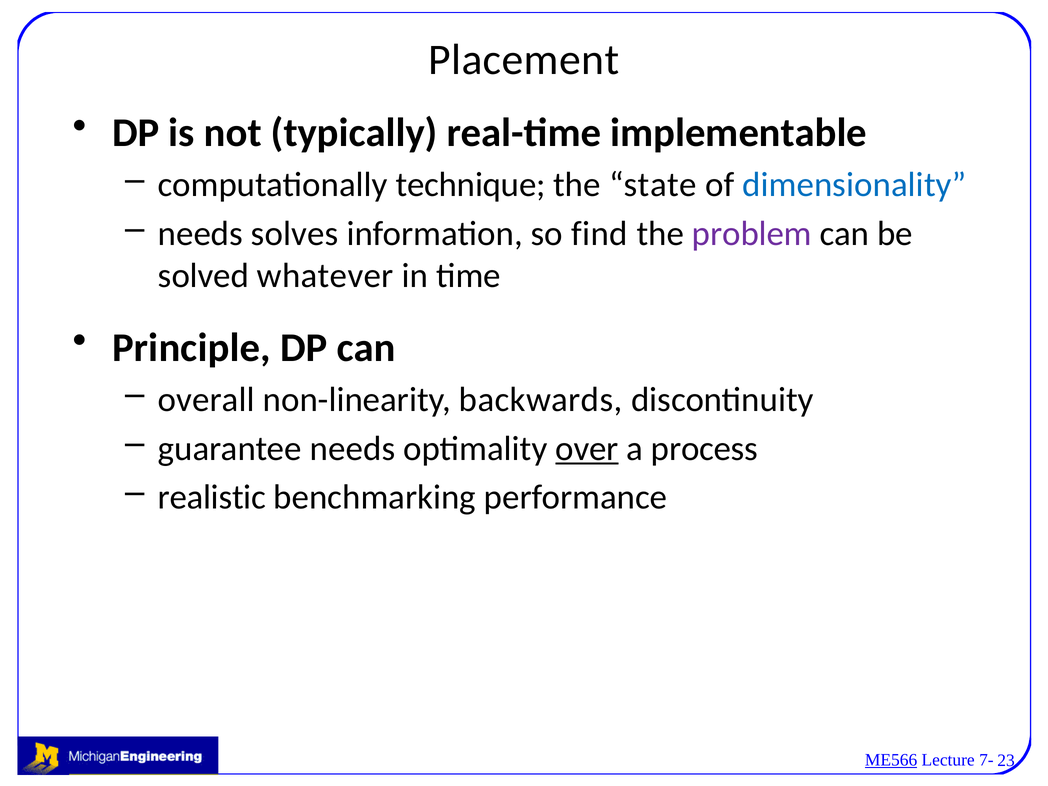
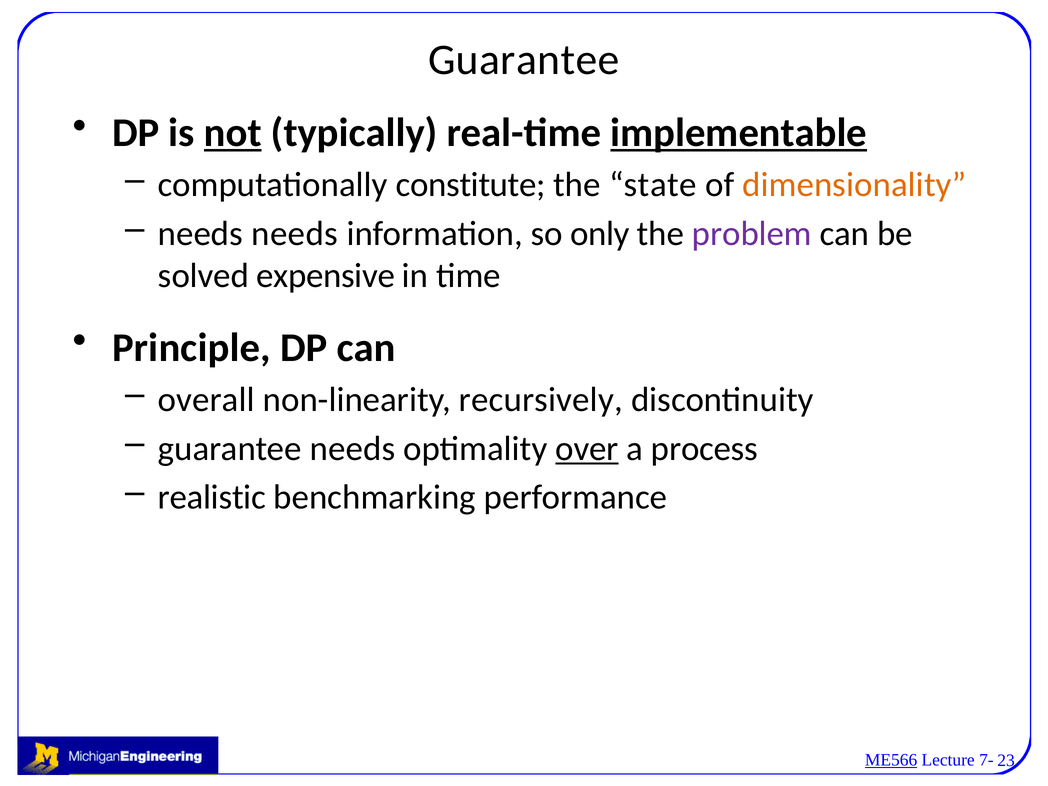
Placement: Placement -> Guarantee (524, 60)
not underline: none -> present (233, 133)
implementable underline: none -> present (739, 133)
technique: technique -> constitute (471, 185)
dimensionality colour: blue -> orange (854, 185)
needs solves: solves -> needs (295, 234)
find: find -> only (600, 234)
whatever: whatever -> expensive (326, 276)
backwards: backwards -> recursively (541, 400)
